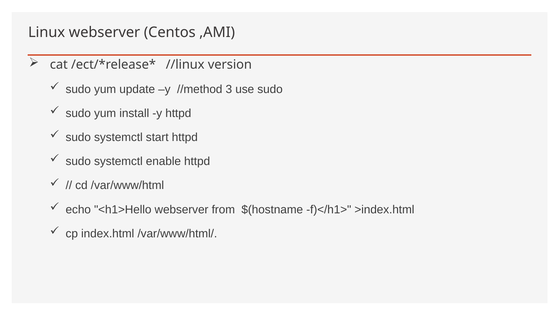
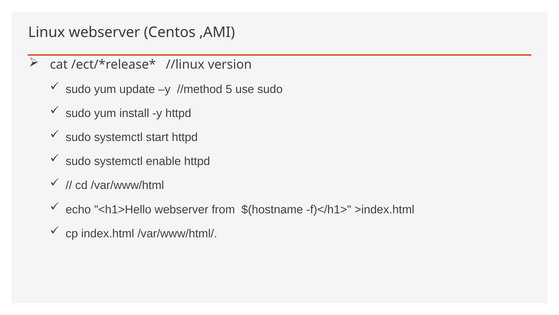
3: 3 -> 5 (229, 89)
